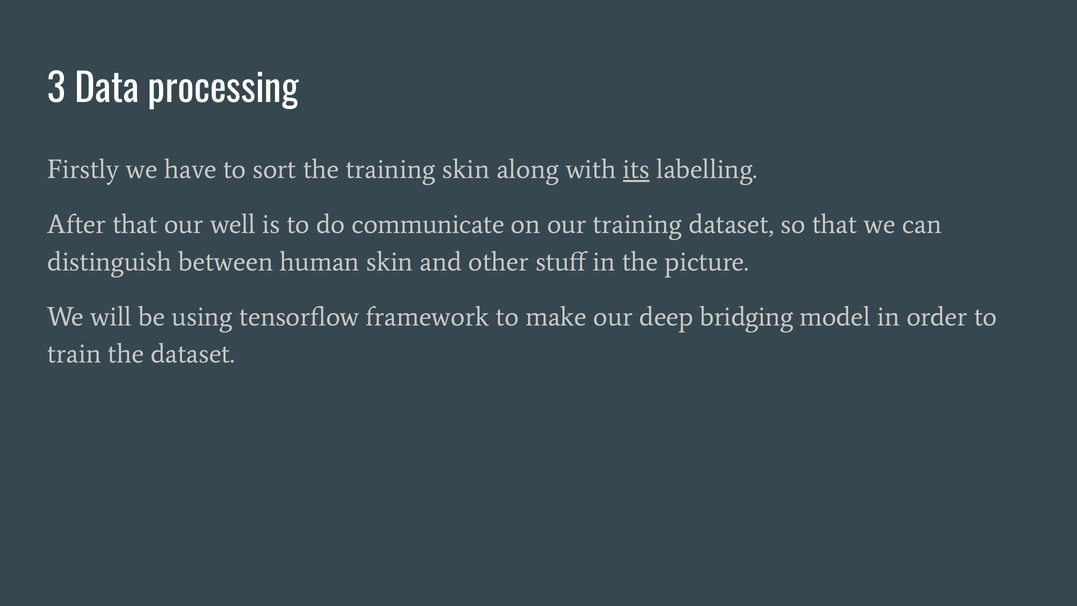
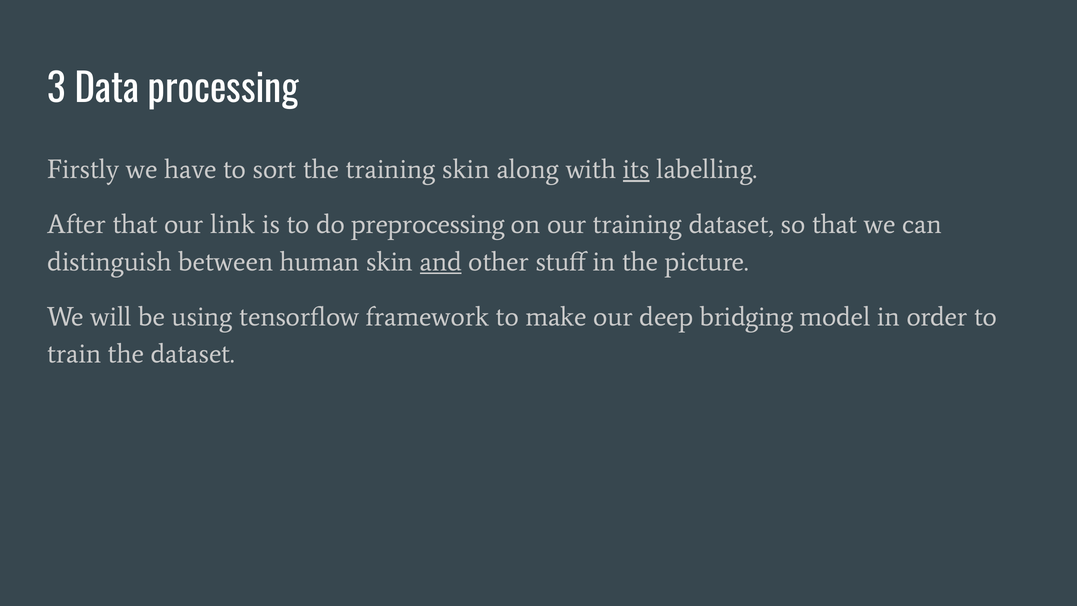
well: well -> link (233, 224)
communicate: communicate -> preprocessing (428, 224)
and underline: none -> present (441, 262)
